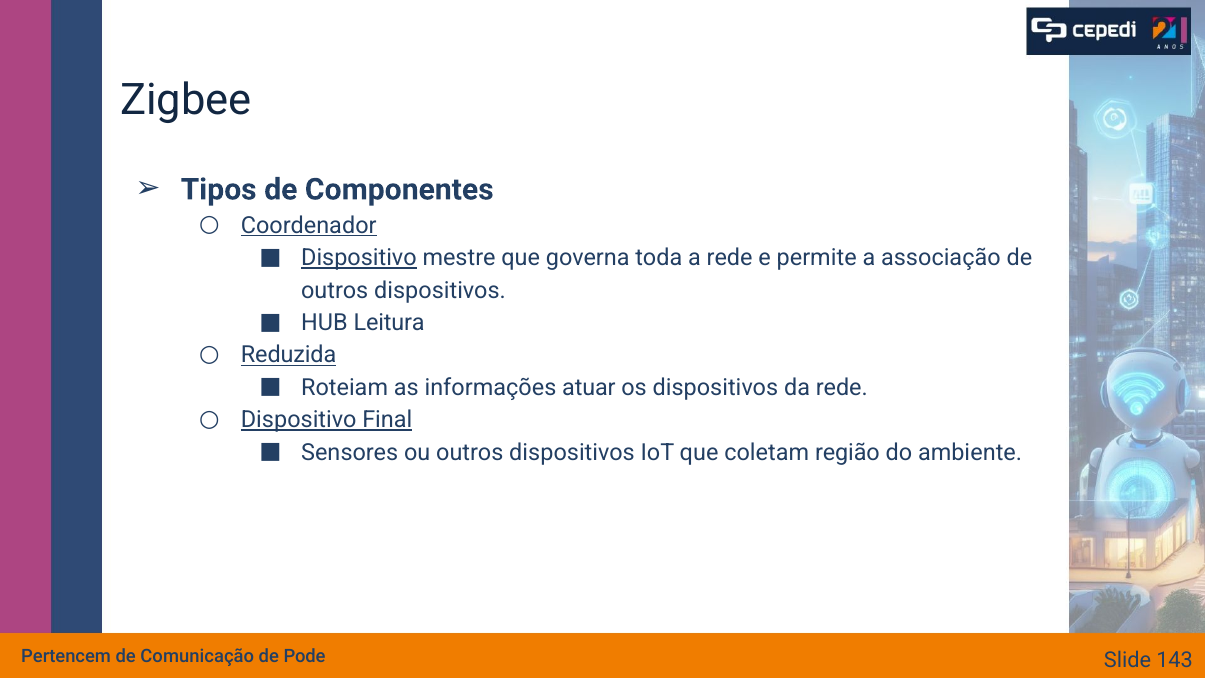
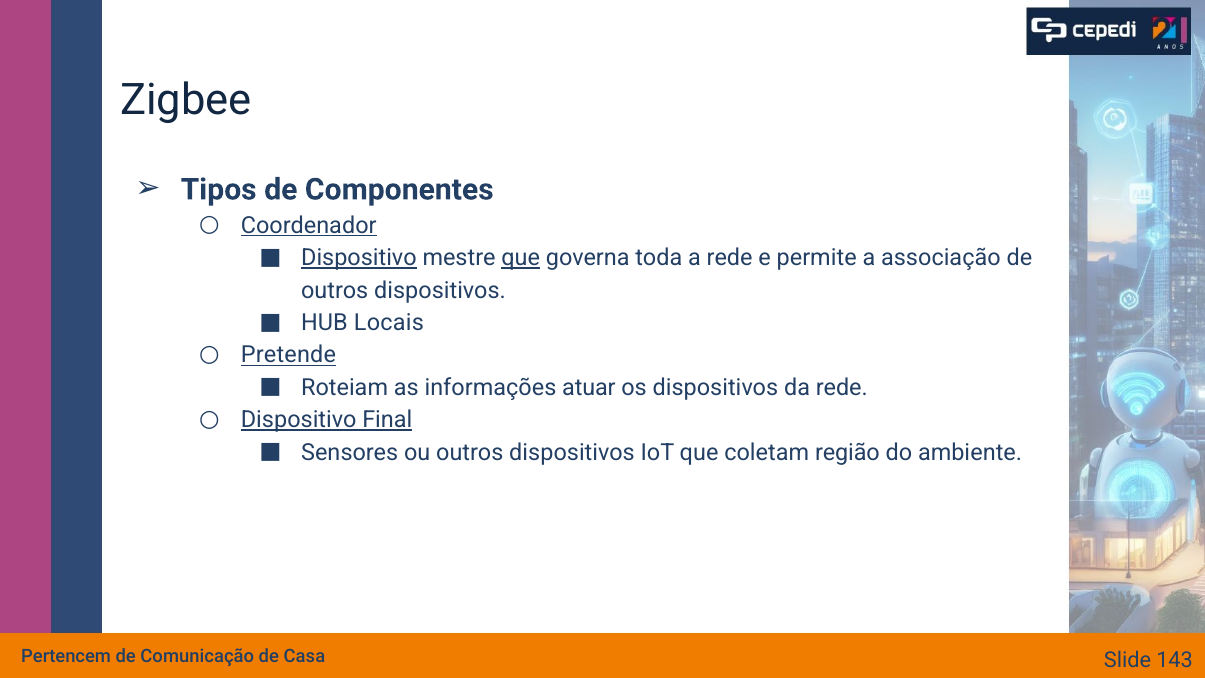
que underline: none -> present (521, 258)
Leitura: Leitura -> Locais (389, 323)
Reduzida: Reduzida -> Pretende (288, 355)
Pode: Pode -> Casa (304, 656)
